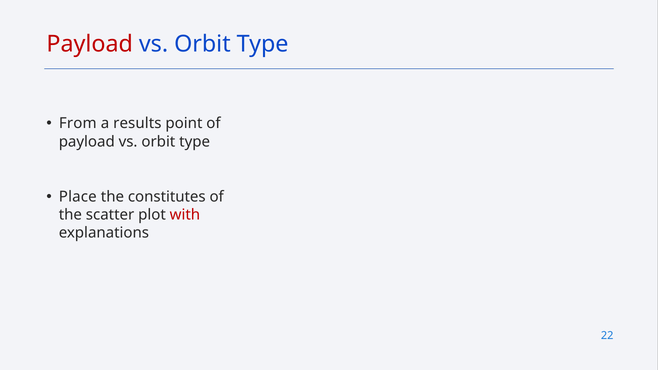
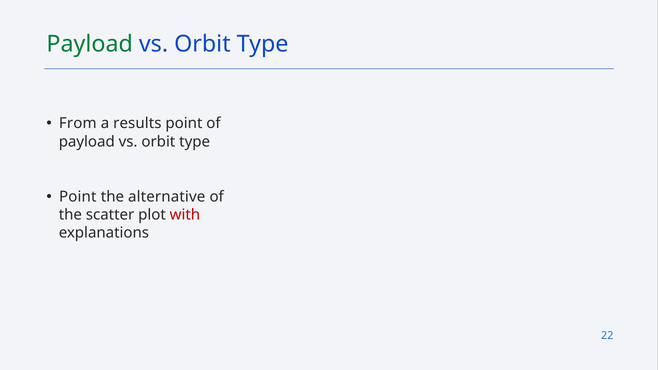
Payload colour: red -> green (90, 44)
Place: Place -> Point (78, 197)
constitutes: constitutes -> alternative (167, 197)
